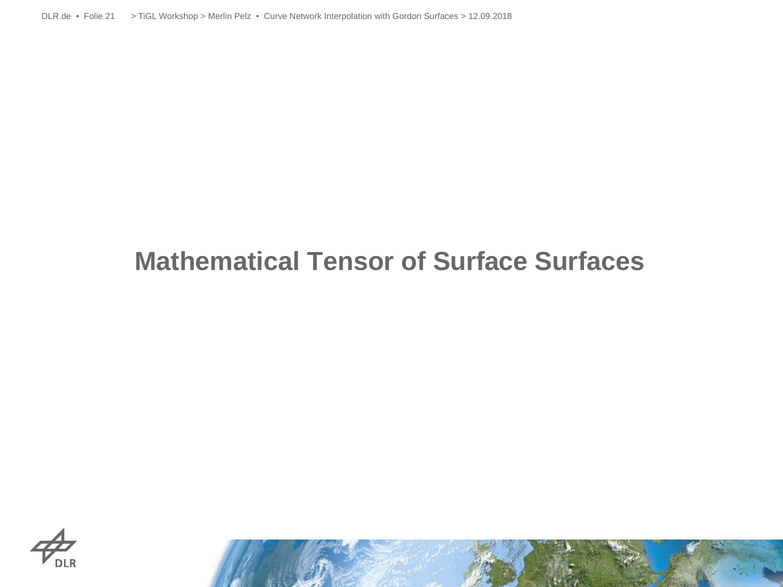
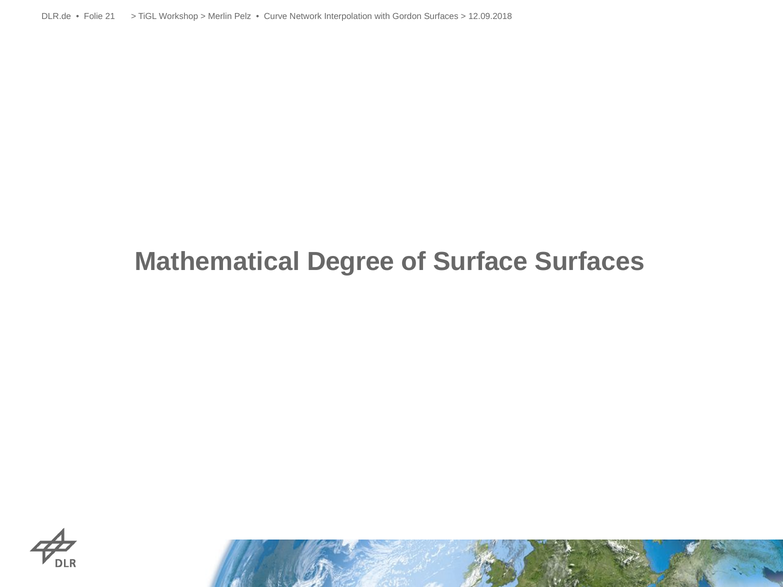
Tensor: Tensor -> Degree (351, 262)
